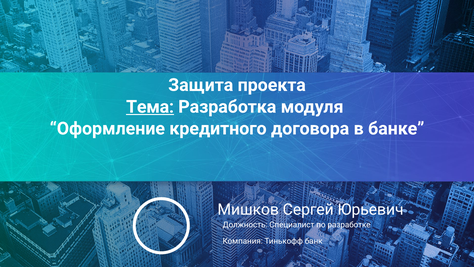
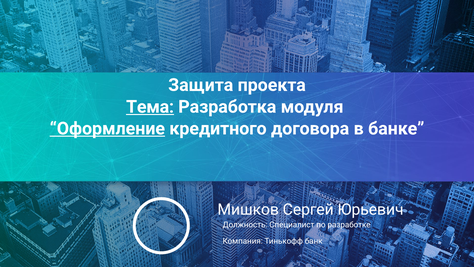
Оформление underline: none -> present (107, 128)
